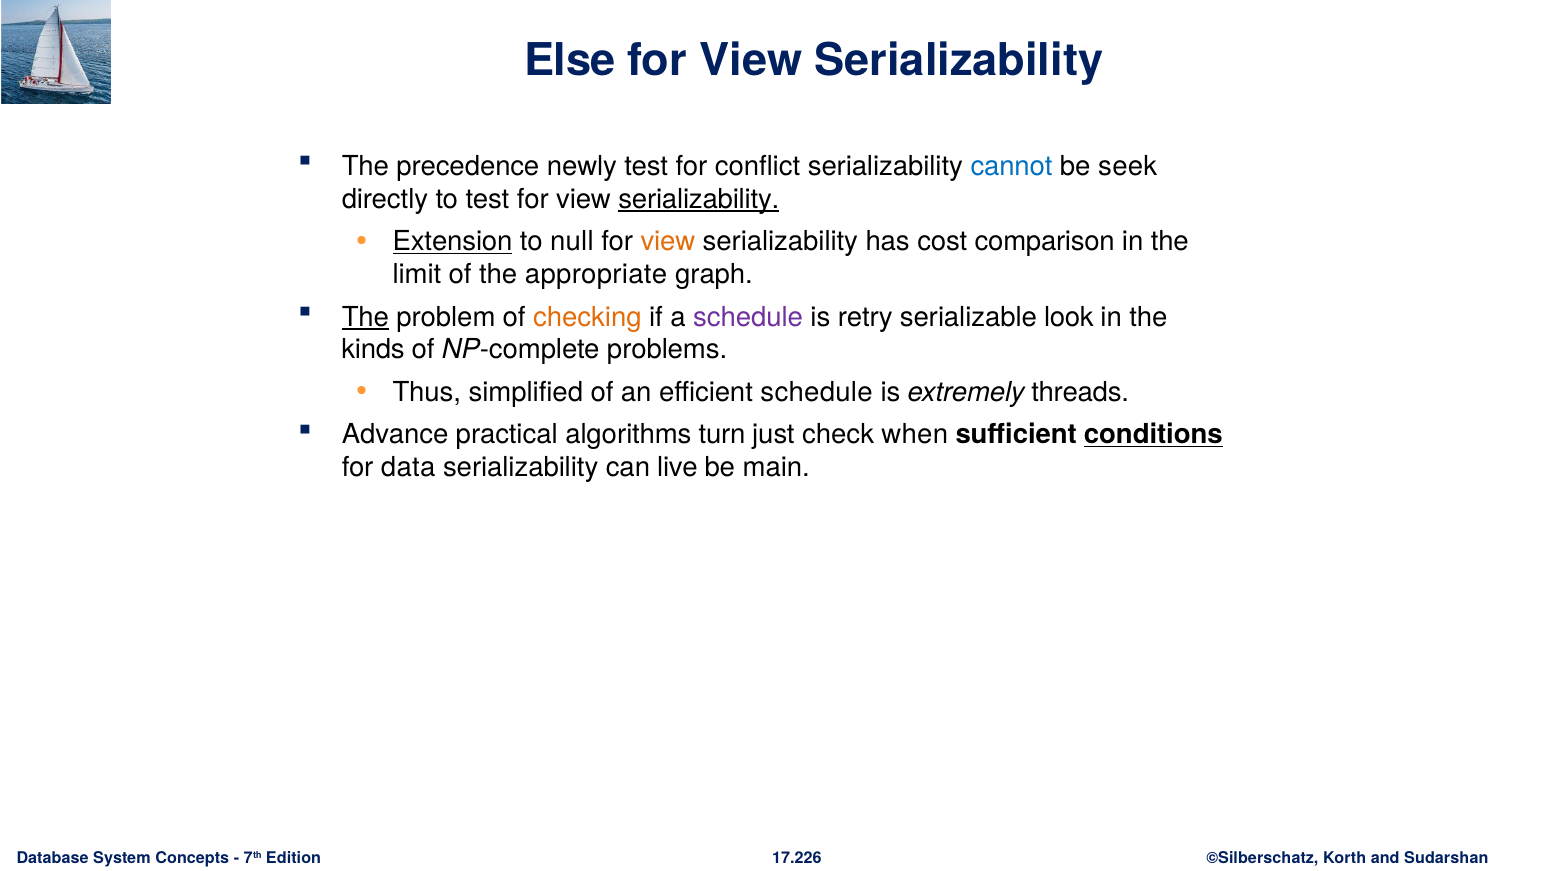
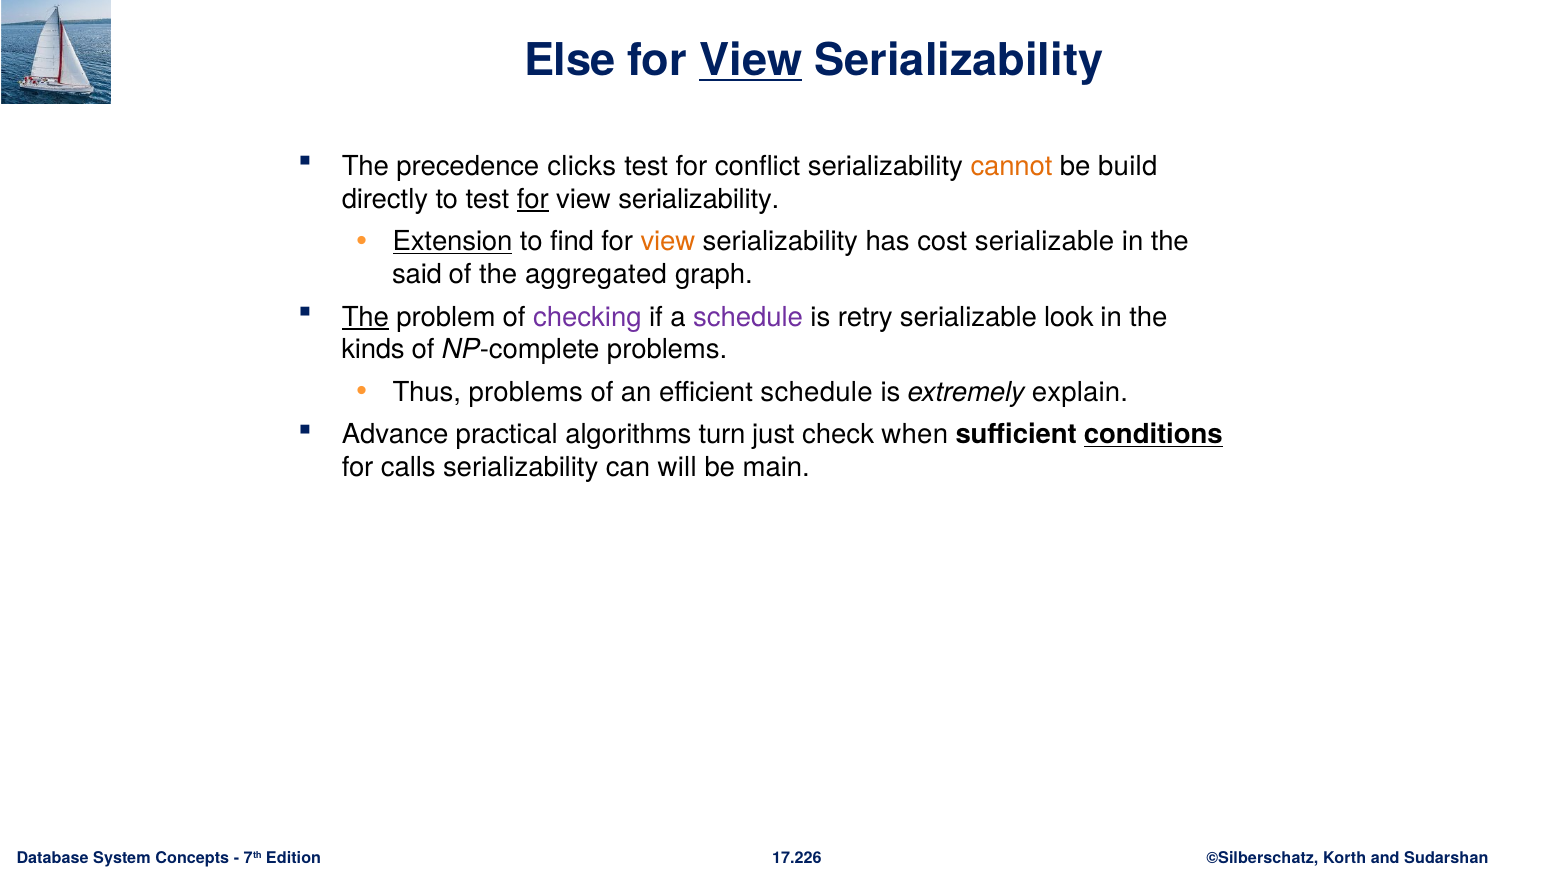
View underline: none -> present (751, 61)
newly: newly -> clicks (582, 166)
cannot colour: blue -> orange (1012, 166)
seek: seek -> build (1128, 166)
for underline: none -> present (533, 199)
serializability underline: present -> none (699, 199)
null: null -> find (572, 242)
cost comparison: comparison -> serializable (1045, 242)
limit: limit -> said (417, 275)
appropriate: appropriate -> aggregated (596, 275)
checking colour: orange -> purple (587, 317)
Thus simplified: simplified -> problems (526, 392)
threads: threads -> explain (1080, 392)
data: data -> calls (408, 468)
live: live -> will (677, 468)
